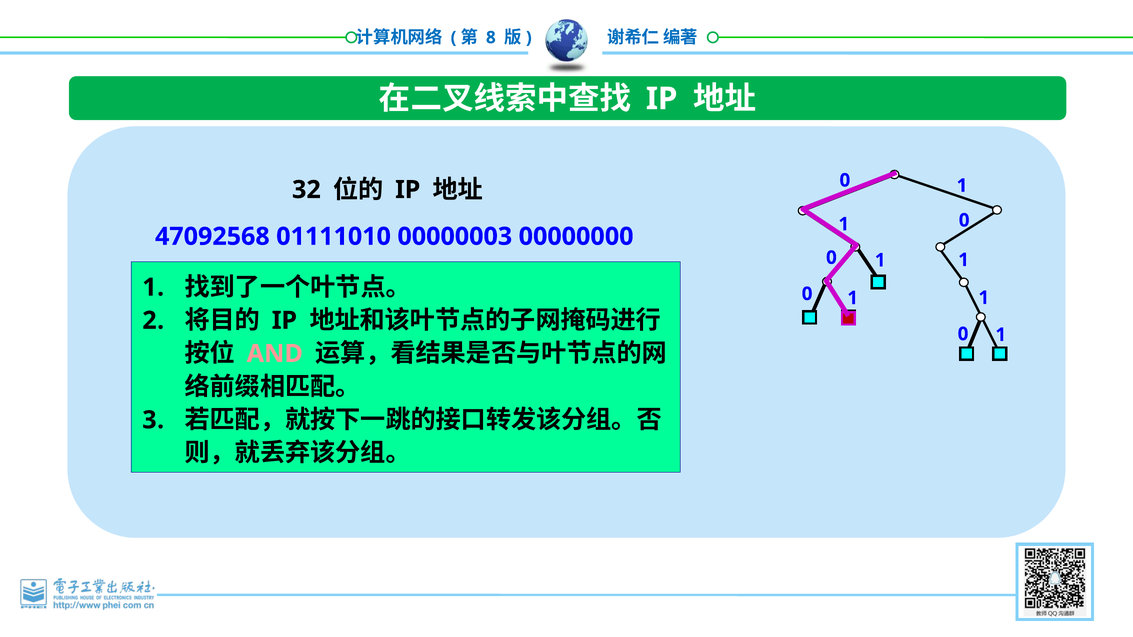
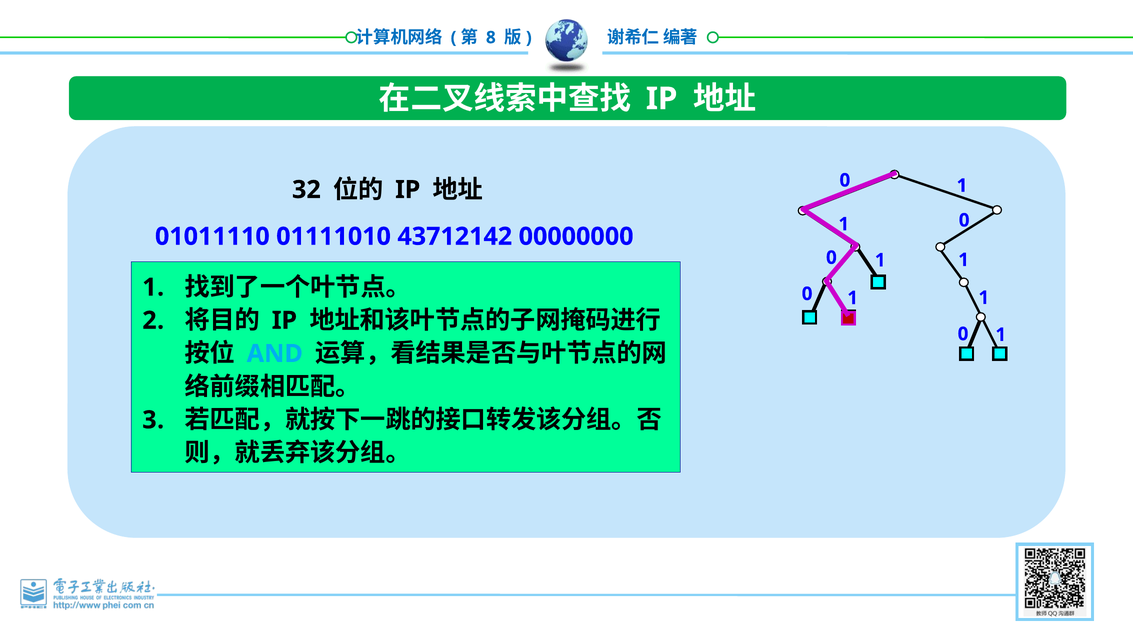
47092568: 47092568 -> 01011110 (212, 237)
00000003: 00000003 -> 43712142 (455, 237)
AND colour: pink -> light blue (275, 354)
